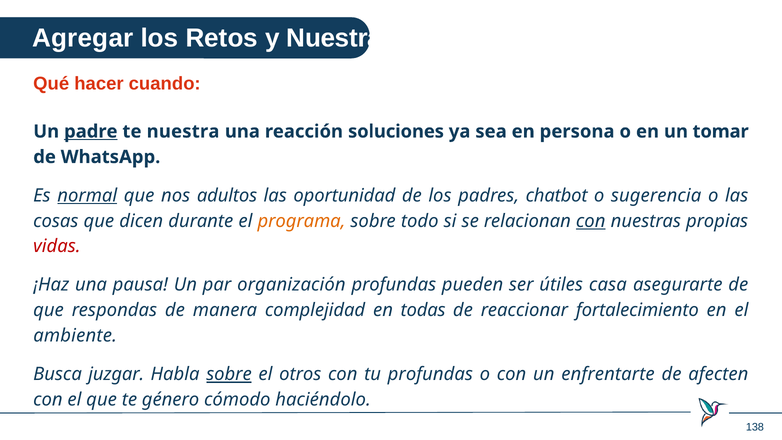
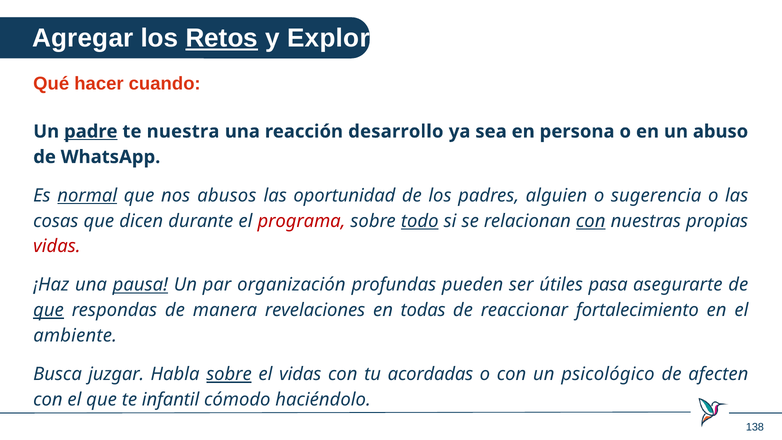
Retos underline: none -> present (222, 38)
y Nuestras: Nuestras -> Explorar (341, 38)
soluciones: soluciones -> desarrollo (396, 131)
tomar: tomar -> abuso (721, 131)
adultos: adultos -> abusos (227, 195)
chatbot: chatbot -> alguien (556, 195)
programa colour: orange -> red (301, 221)
todo underline: none -> present (420, 221)
pausa underline: none -> present (140, 285)
casa: casa -> pasa (608, 285)
que underline: none -> present (49, 310)
complejidad: complejidad -> revelaciones (315, 310)
el otros: otros -> vidas (300, 374)
tu profundas: profundas -> acordadas (430, 374)
enfrentarte: enfrentarte -> psicológico (608, 374)
género: género -> infantil (171, 400)
